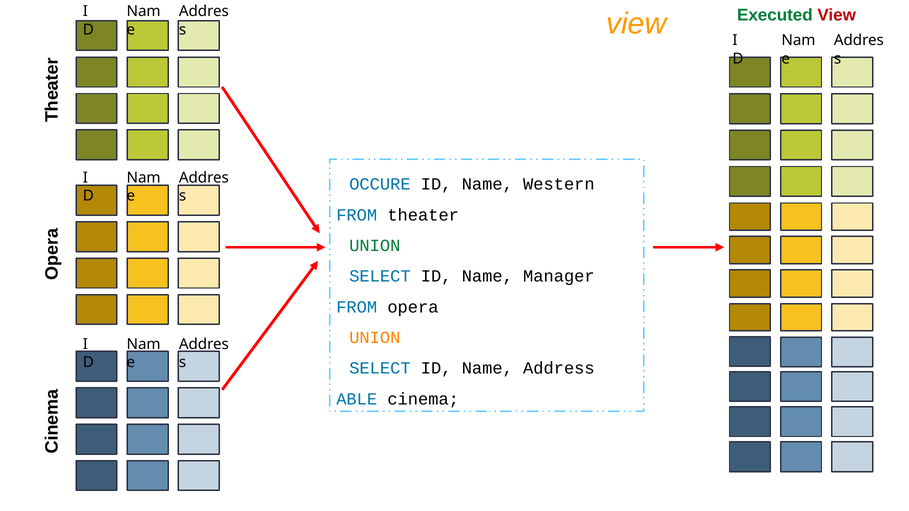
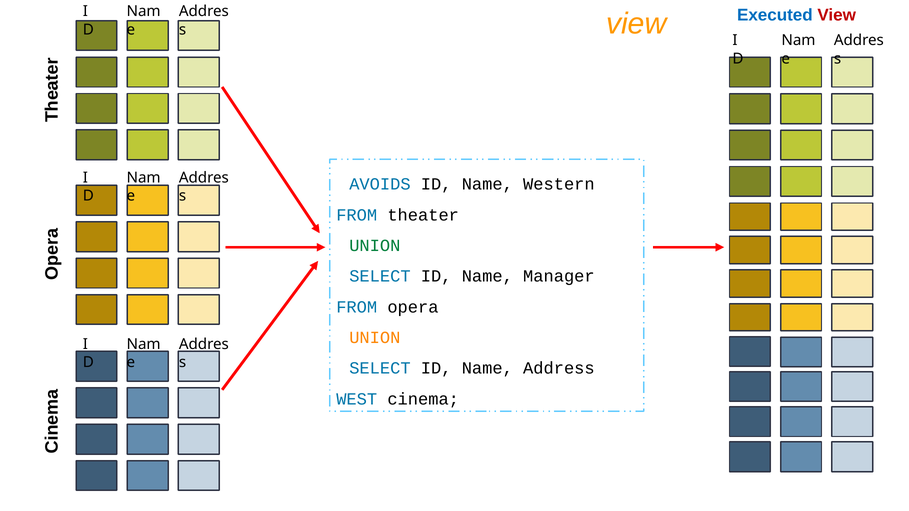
Executed colour: green -> blue (775, 15)
OCCURE: OCCURE -> AVOIDS (380, 184)
ABLE: ABLE -> WEST (357, 399)
